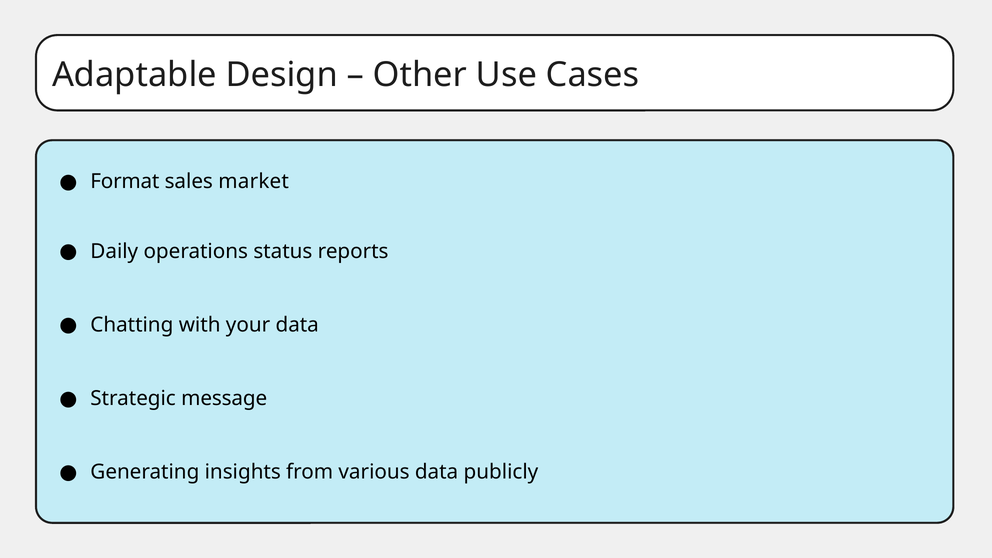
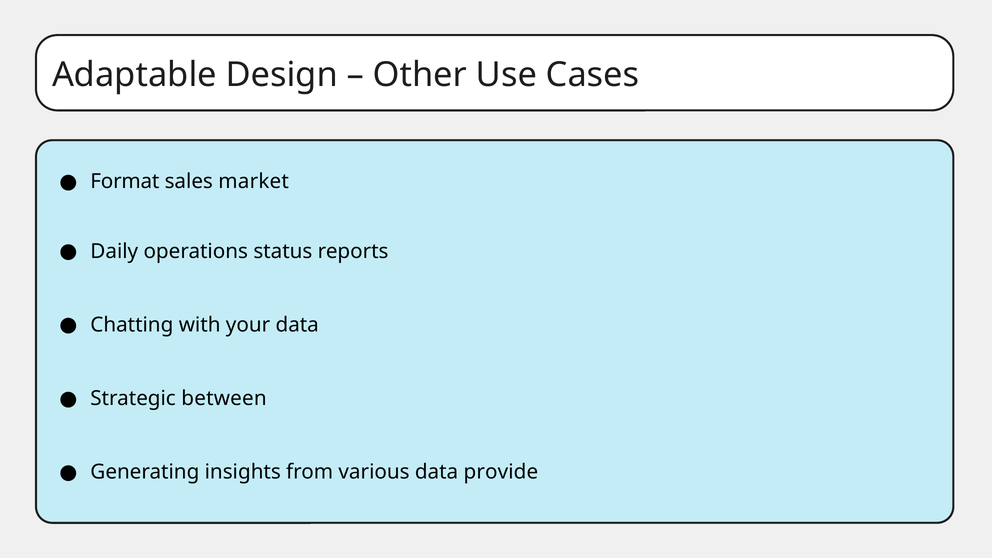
message: message -> between (224, 398)
publicly: publicly -> provide (501, 472)
